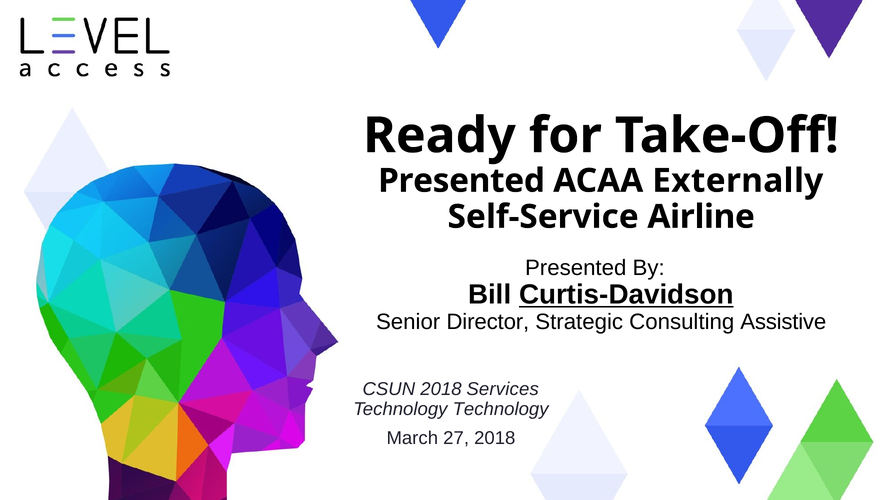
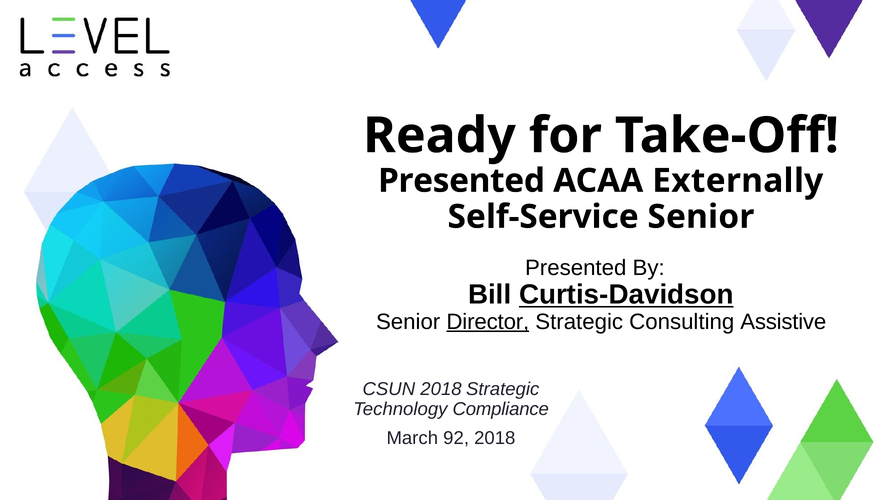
Self-Service Airline: Airline -> Senior (701, 217)
Director underline: none -> present (488, 322)
2018 Services: Services -> Strategic (503, 389)
Technology Technology: Technology -> Compliance (501, 410)
27: 27 -> 92 (456, 439)
